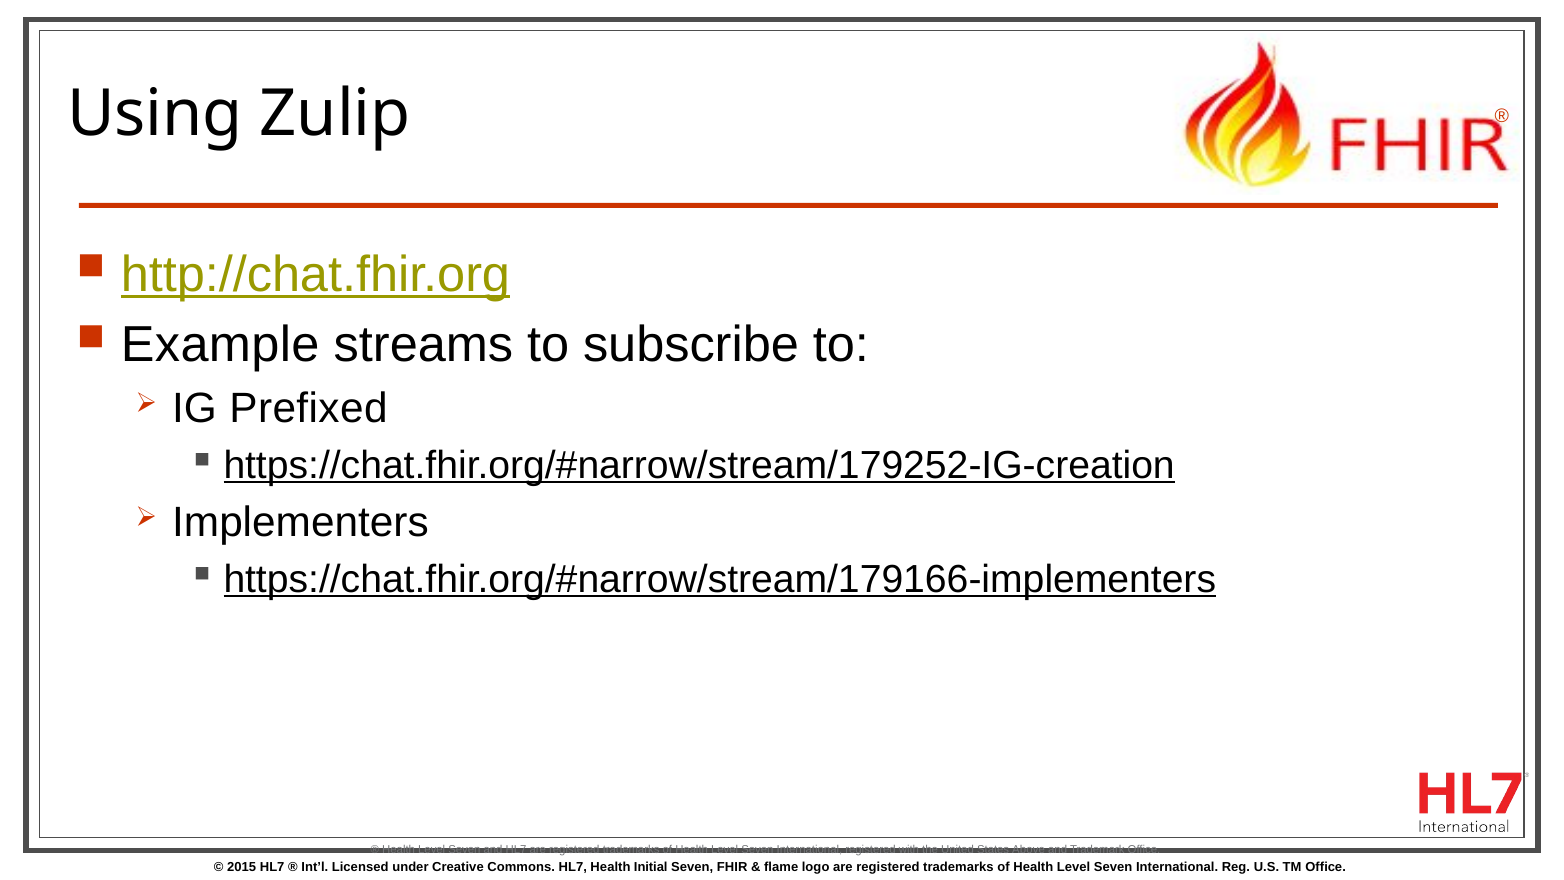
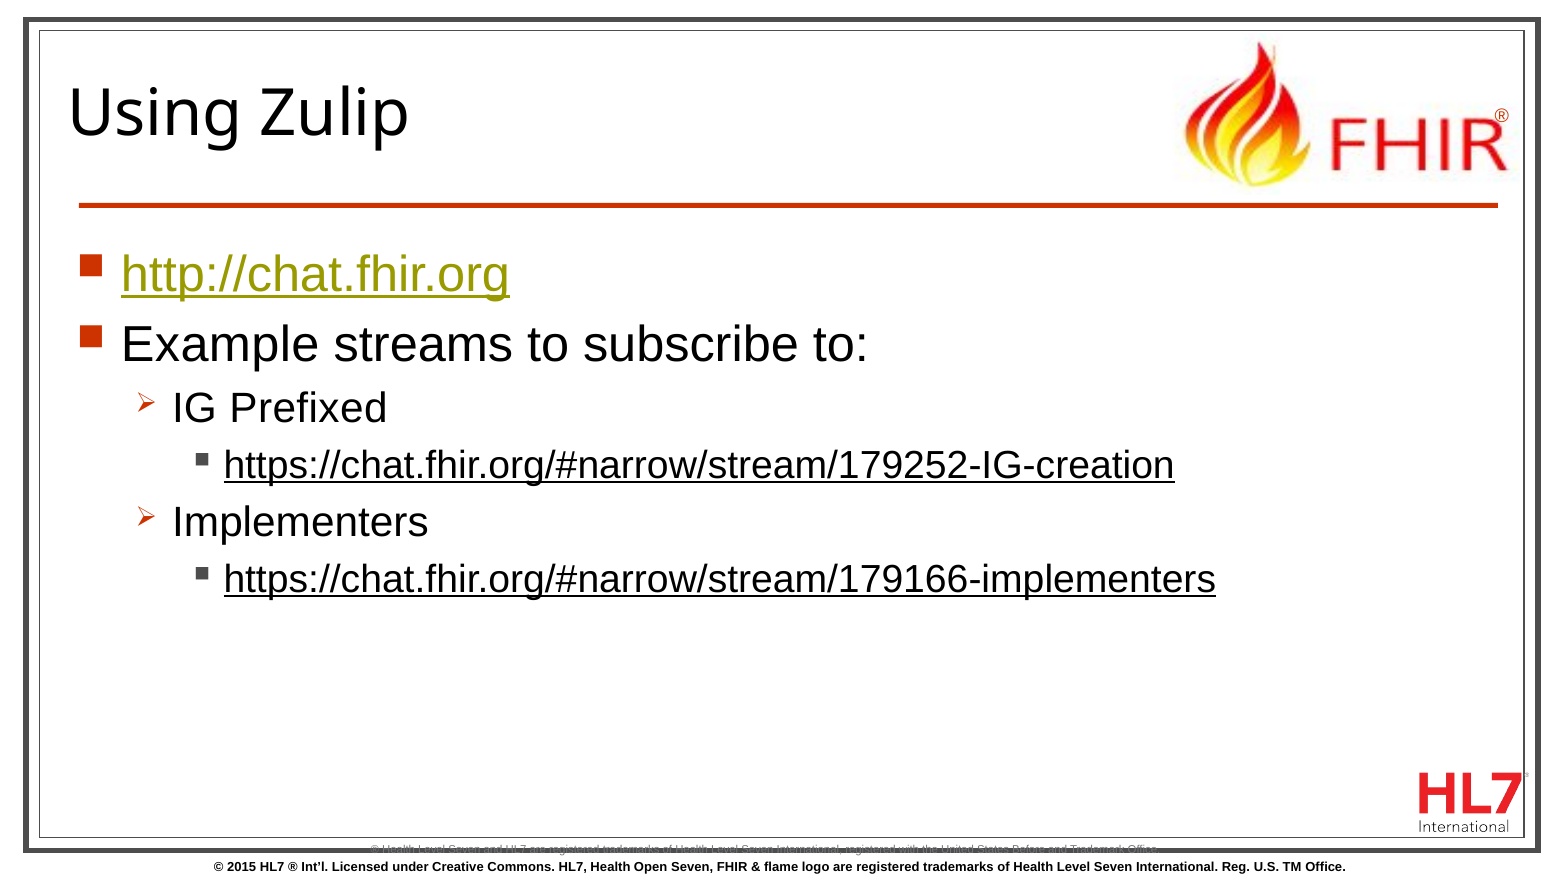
Above: Above -> Before (1029, 849)
Initial: Initial -> Open (651, 867)
